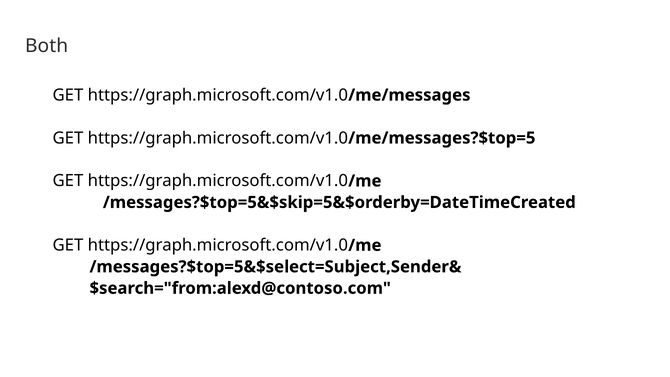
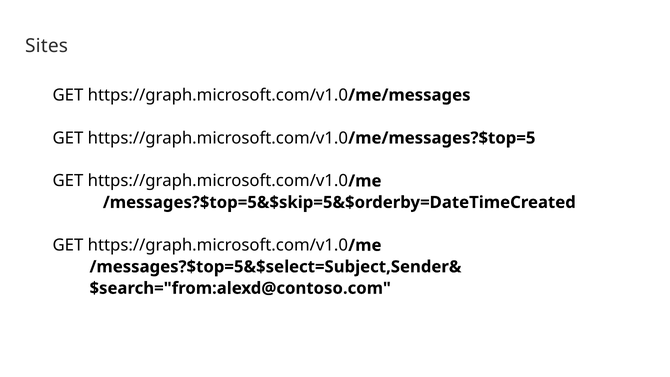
Both: Both -> Sites (47, 46)
